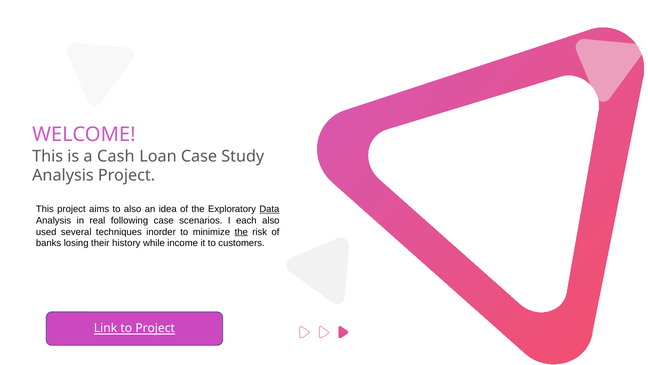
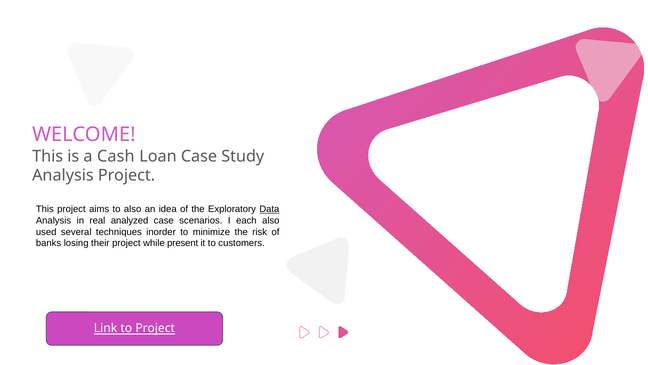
following: following -> analyzed (130, 220)
the underline: present -> none (241, 232)
their history: history -> project (126, 243)
income: income -> present (183, 243)
